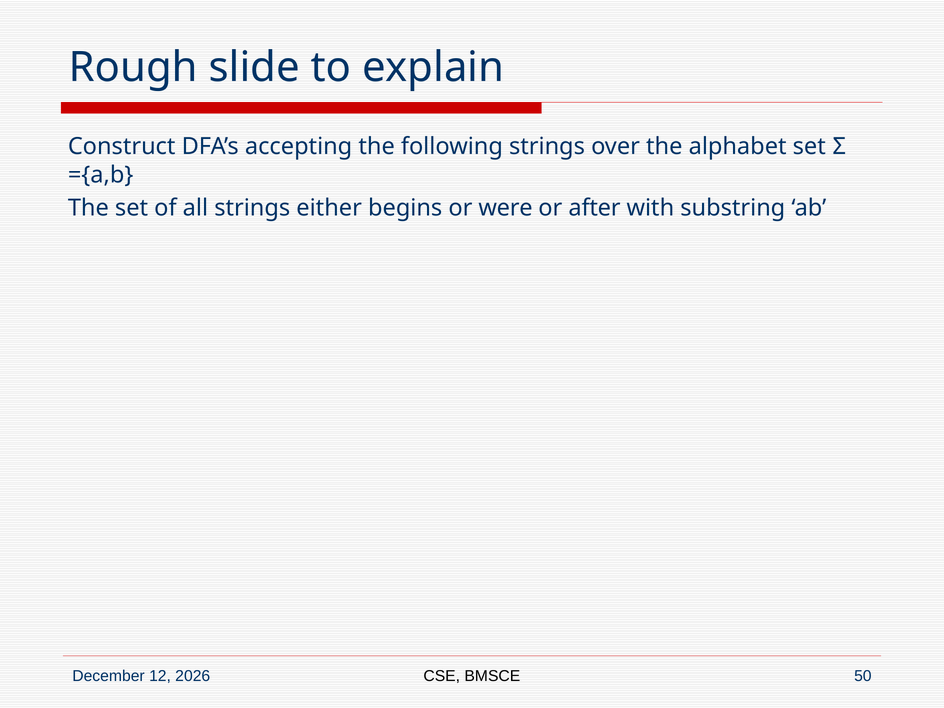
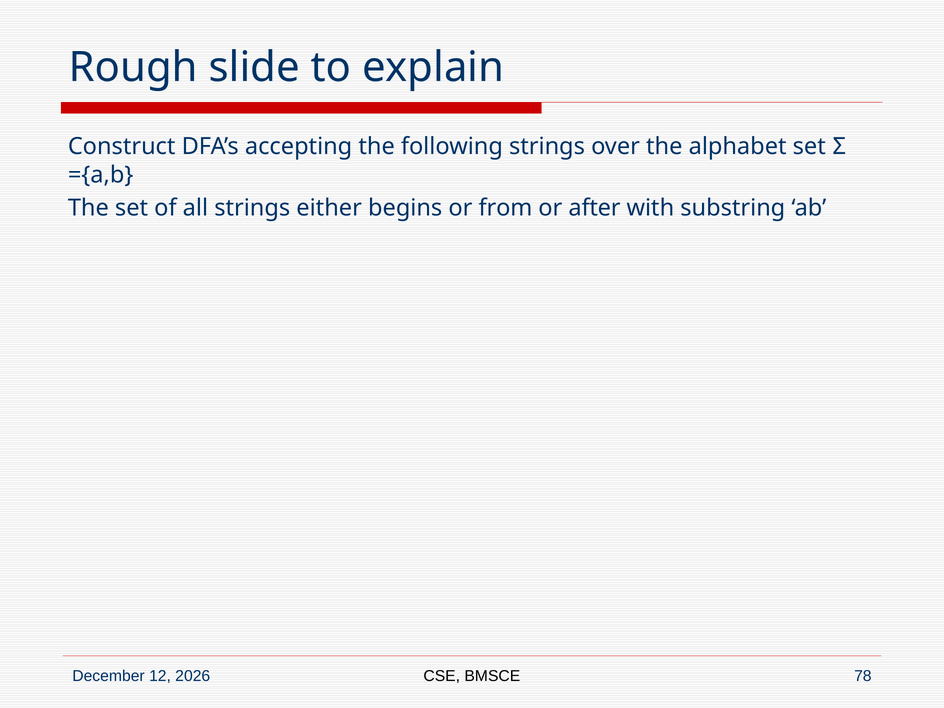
were: were -> from (505, 208)
50: 50 -> 78 (863, 676)
